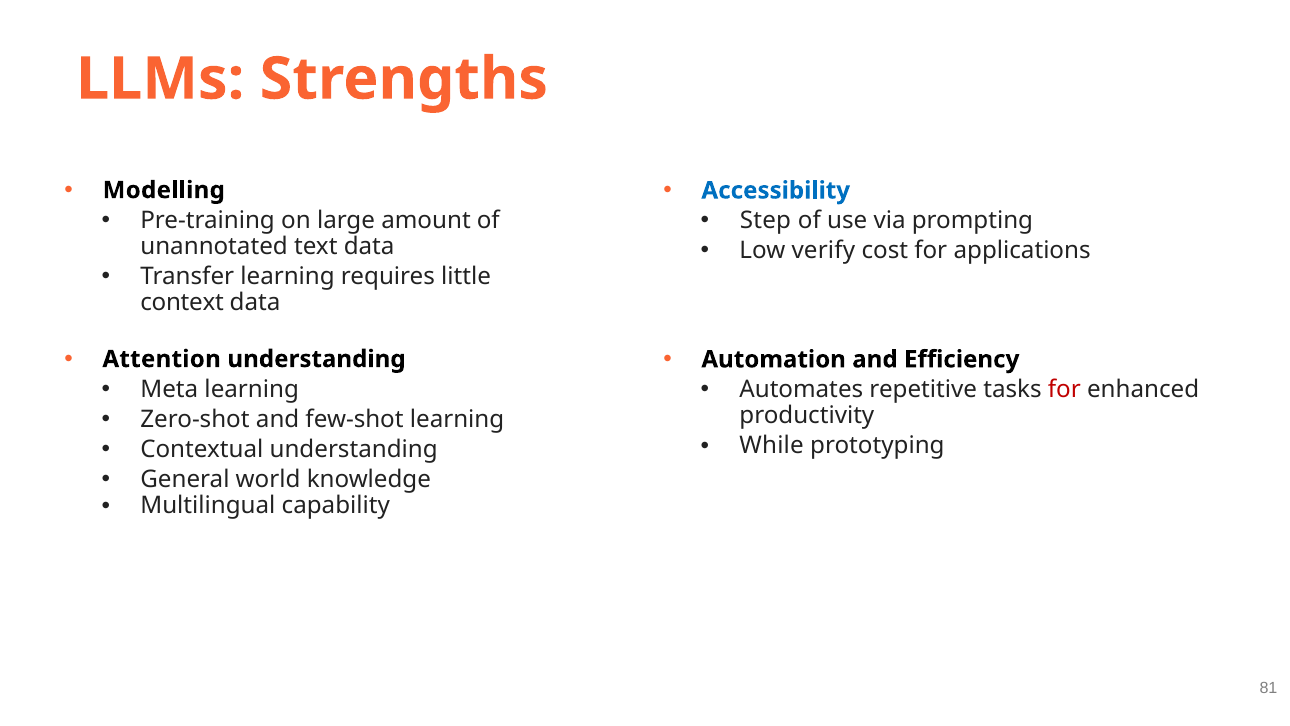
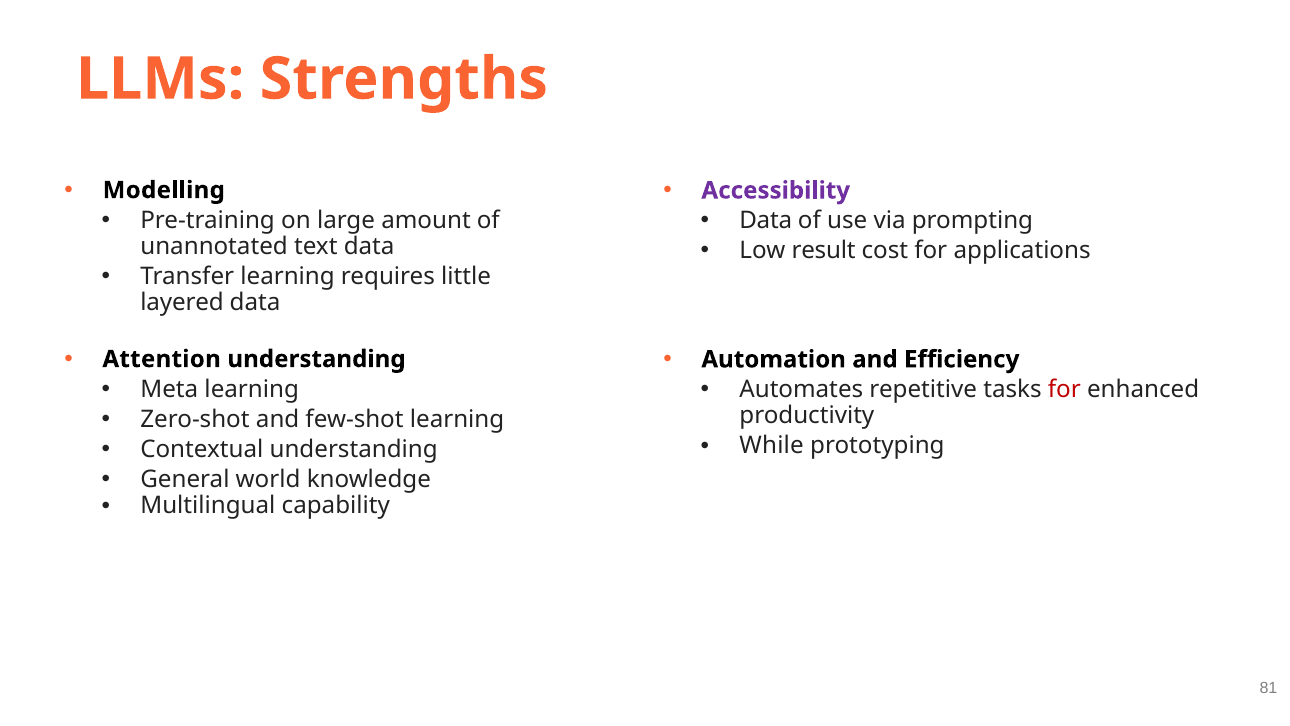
Accessibility colour: blue -> purple (776, 190)
Step: Step -> Data (766, 221)
verify: verify -> result (824, 251)
context: context -> layered (182, 303)
